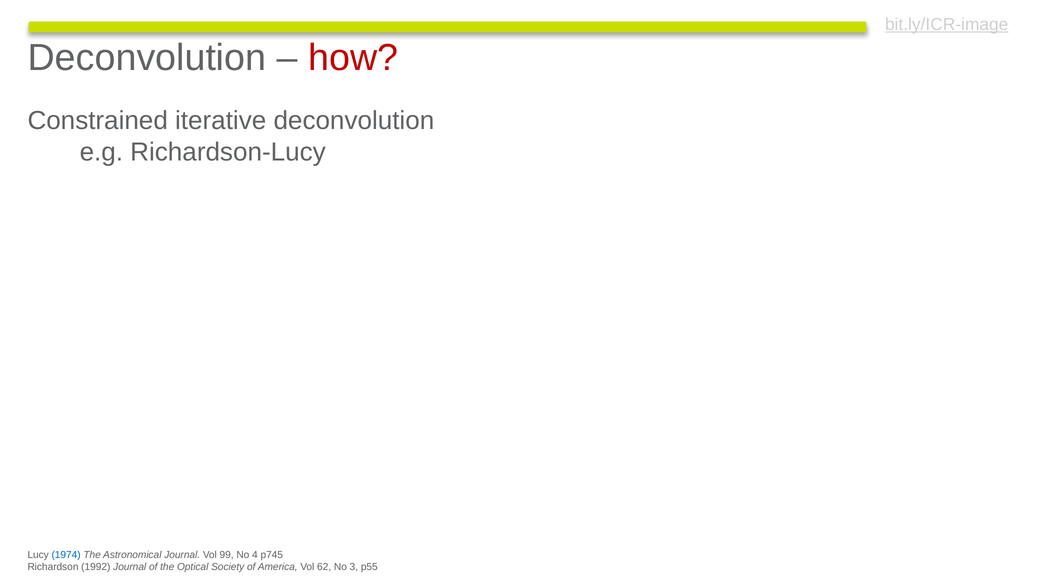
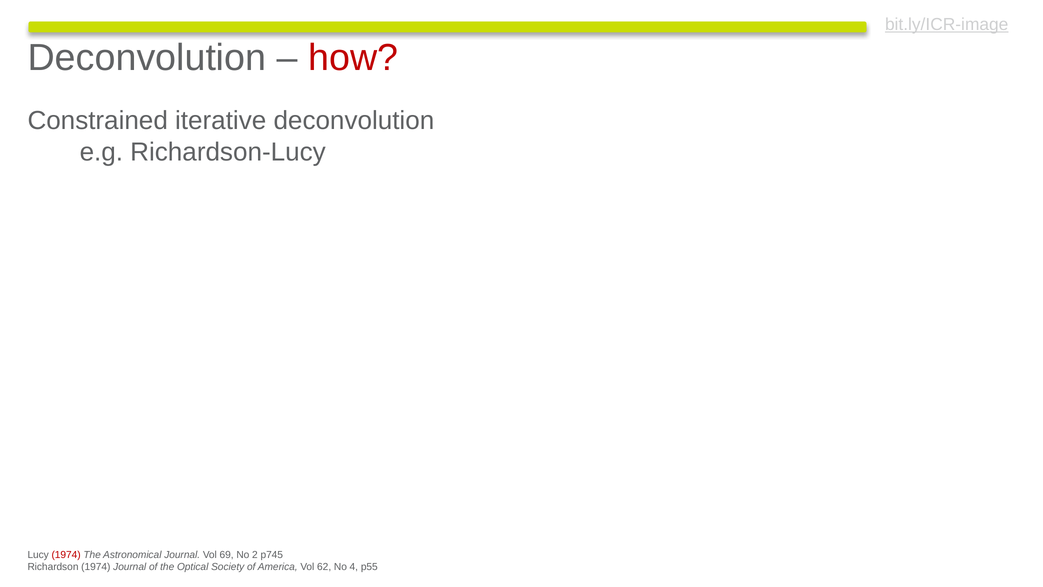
1974 colour: blue -> red (66, 555)
99: 99 -> 69 (227, 555)
4: 4 -> 2 (255, 555)
Richardson 1992: 1992 -> 1974 (96, 567)
3: 3 -> 4 (354, 567)
